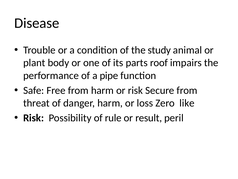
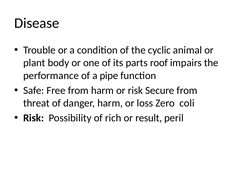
study: study -> cyclic (159, 50)
like: like -> coli (187, 103)
rule: rule -> rich (113, 118)
